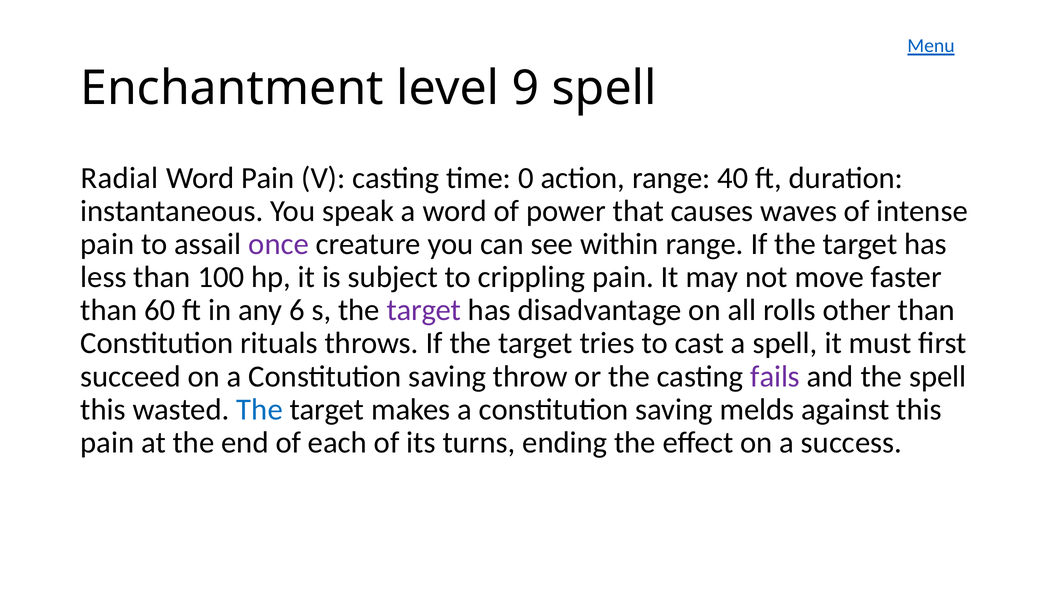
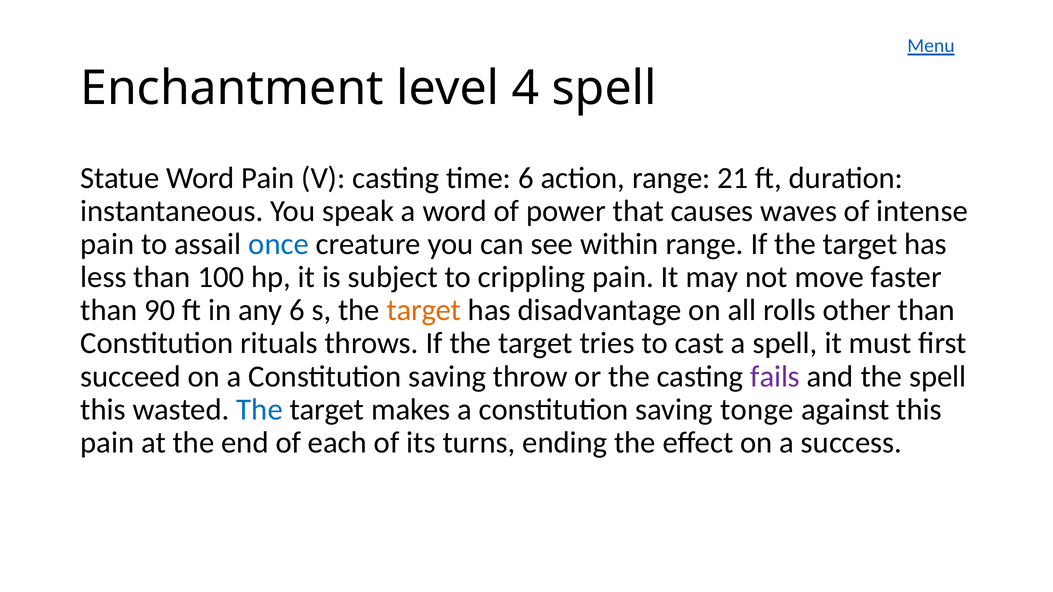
9: 9 -> 4 (526, 88)
Radial: Radial -> Statue (120, 178)
time 0: 0 -> 6 (526, 178)
40: 40 -> 21 (733, 178)
once colour: purple -> blue (279, 244)
60: 60 -> 90 (160, 310)
target colour: purple -> orange (424, 310)
melds: melds -> tonge (757, 410)
